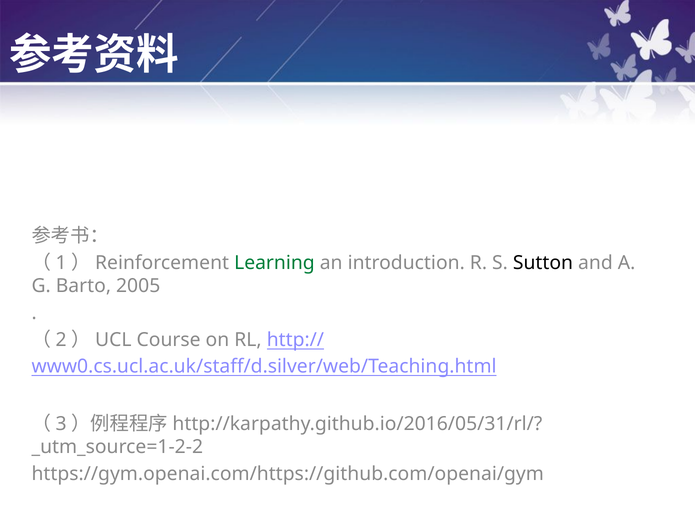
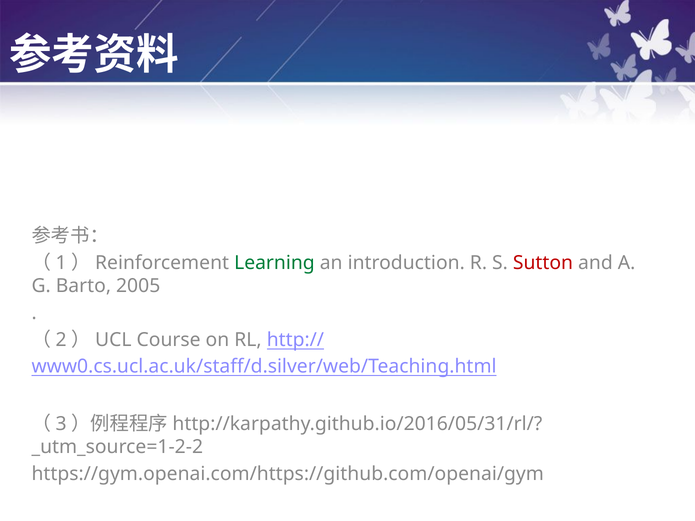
Sutton colour: black -> red (543, 263)
